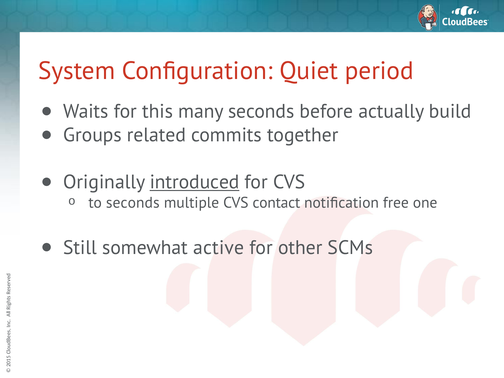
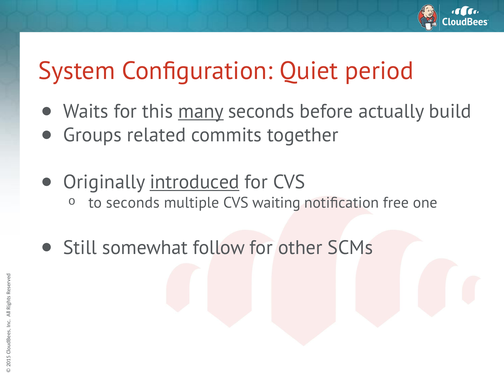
many underline: none -> present (201, 111)
contact: contact -> waiting (276, 203)
active: active -> follow (219, 248)
